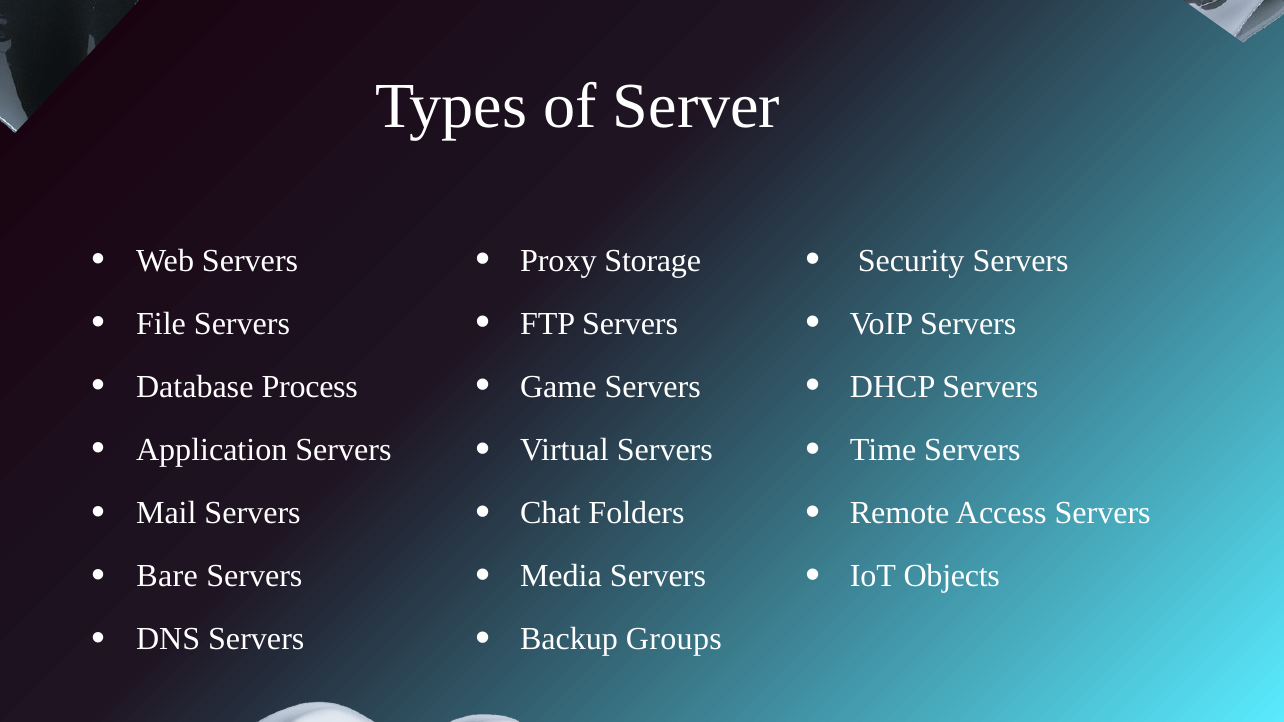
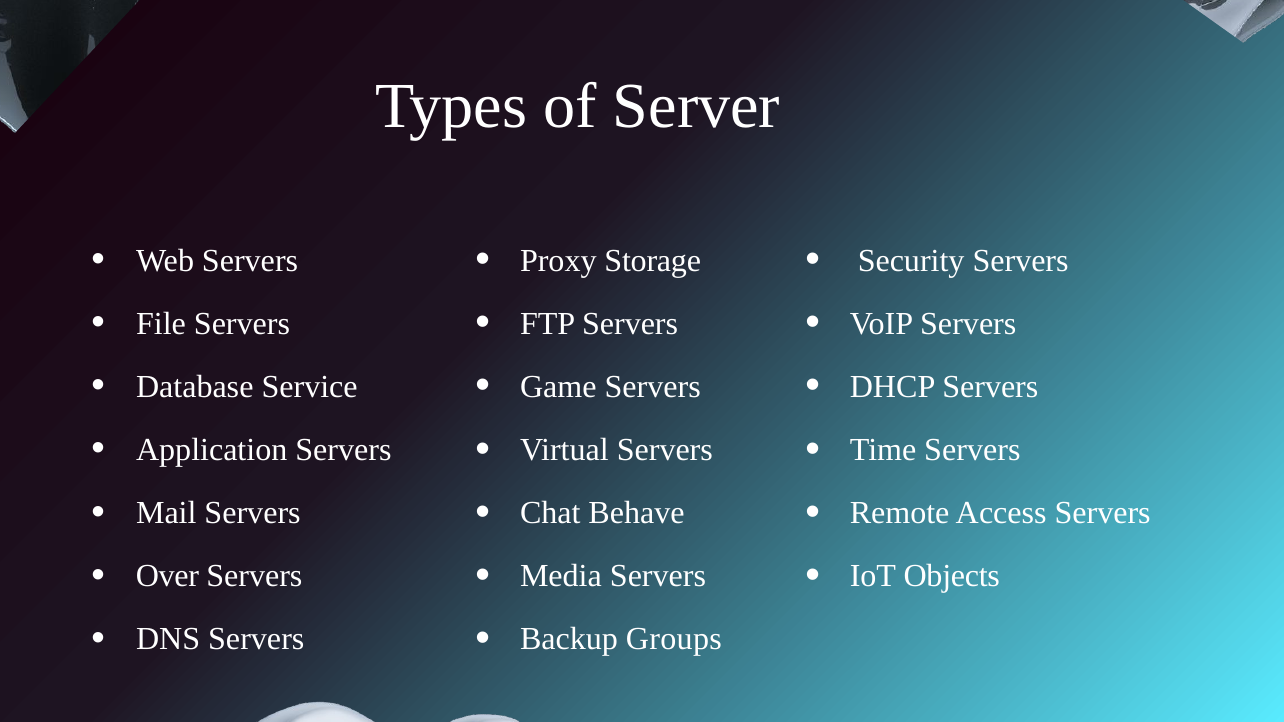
Process: Process -> Service (310, 387)
Folders: Folders -> Behave (637, 513)
Bare: Bare -> Over (167, 576)
